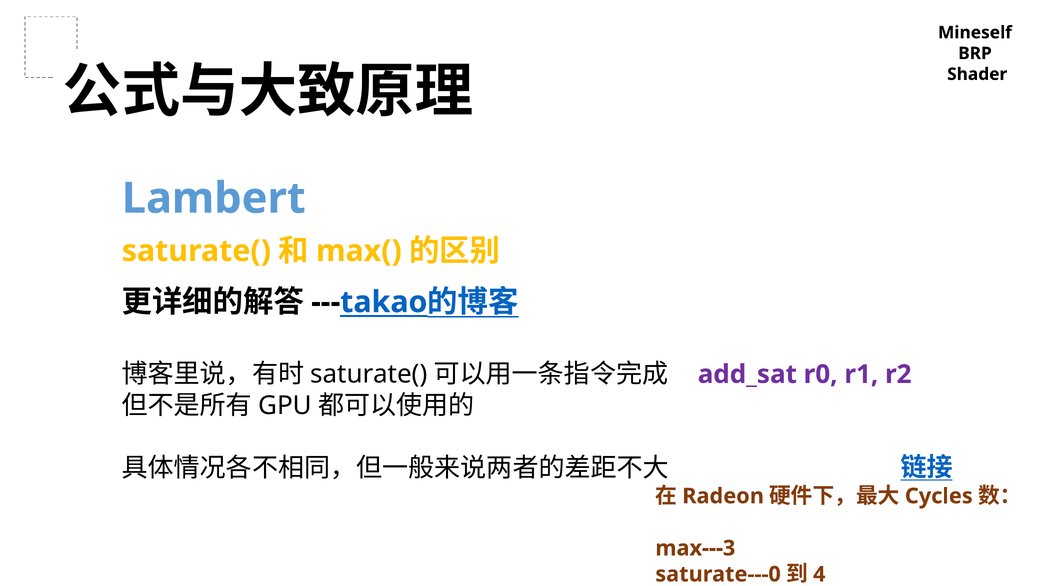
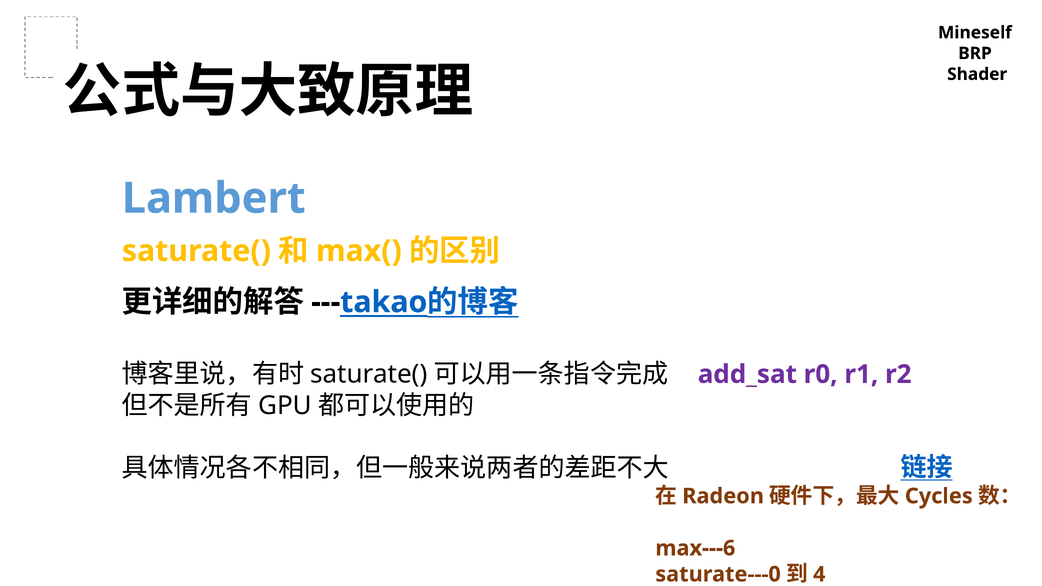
max---3: max---3 -> max---6 (695, 548)
